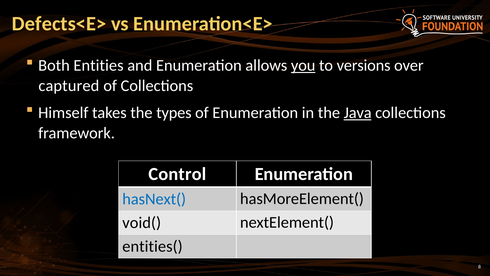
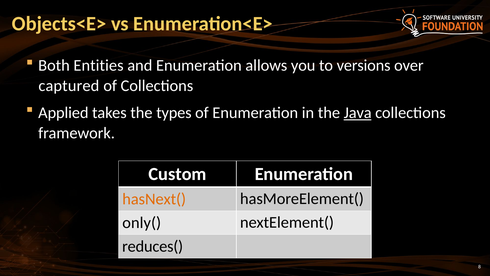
Defects<E>: Defects<E> -> Objects<E> (59, 24)
you underline: present -> none (303, 65)
Himself: Himself -> Applied (63, 113)
Control: Control -> Custom (178, 174)
hasNext( colour: blue -> orange (154, 199)
void(: void( -> only( (142, 223)
entities(: entities( -> reduces( (153, 246)
